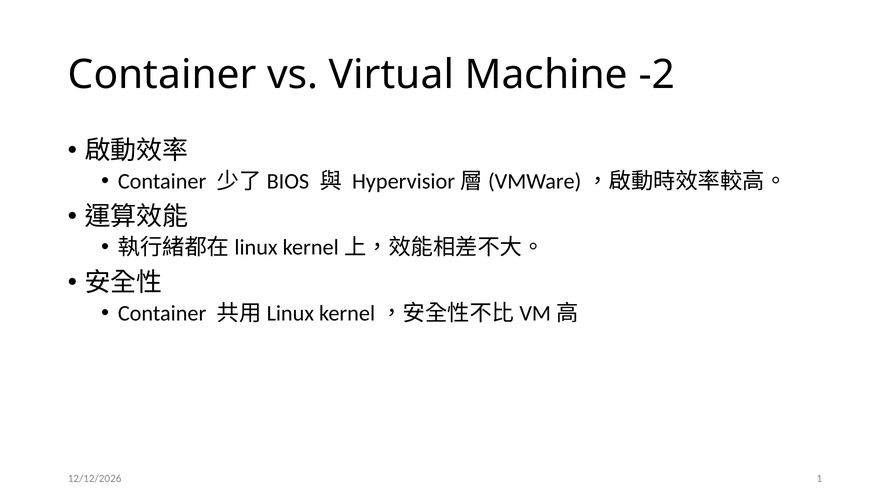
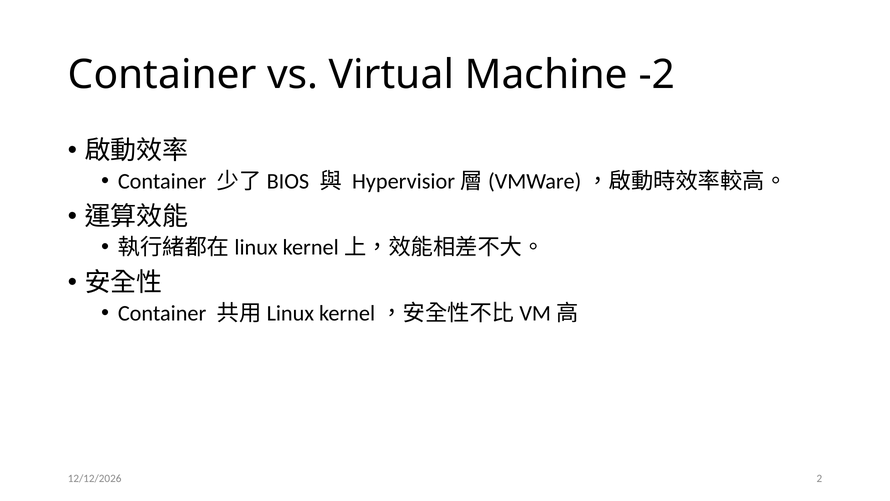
1: 1 -> 2 (819, 478)
